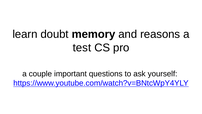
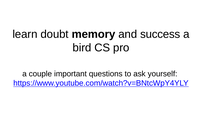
reasons: reasons -> success (160, 34)
test: test -> bird (82, 47)
